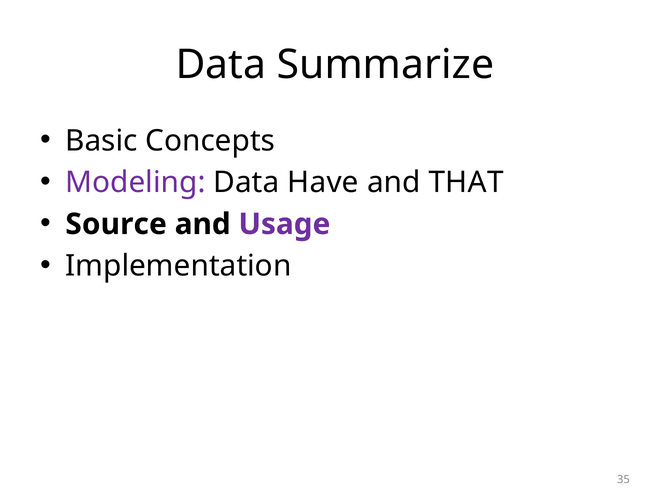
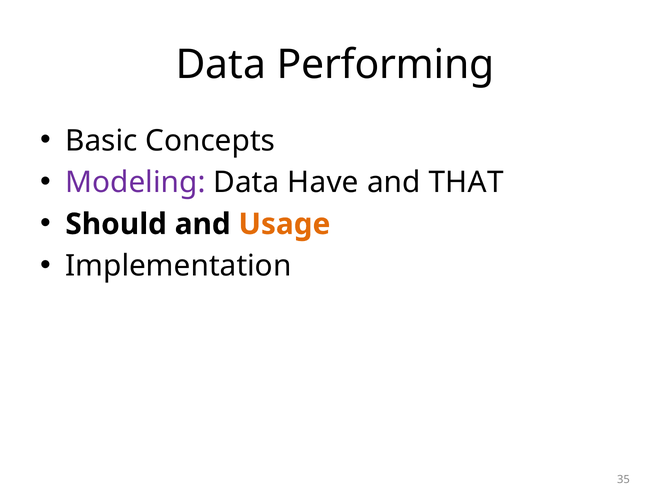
Summarize: Summarize -> Performing (386, 65)
Source: Source -> Should (116, 224)
Usage colour: purple -> orange (284, 224)
